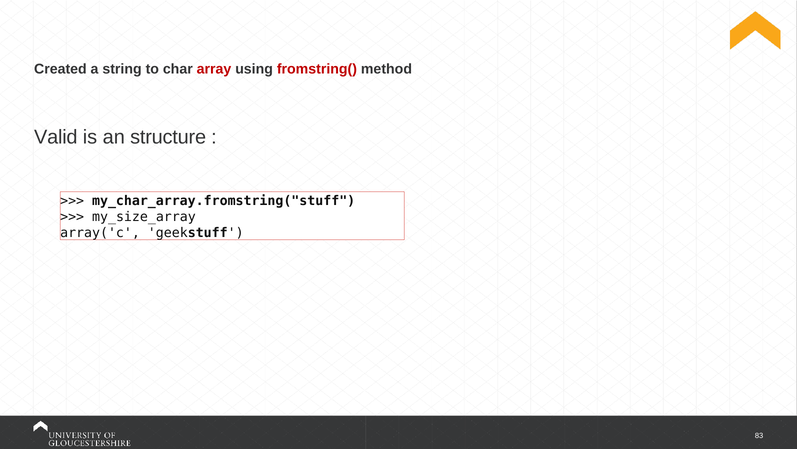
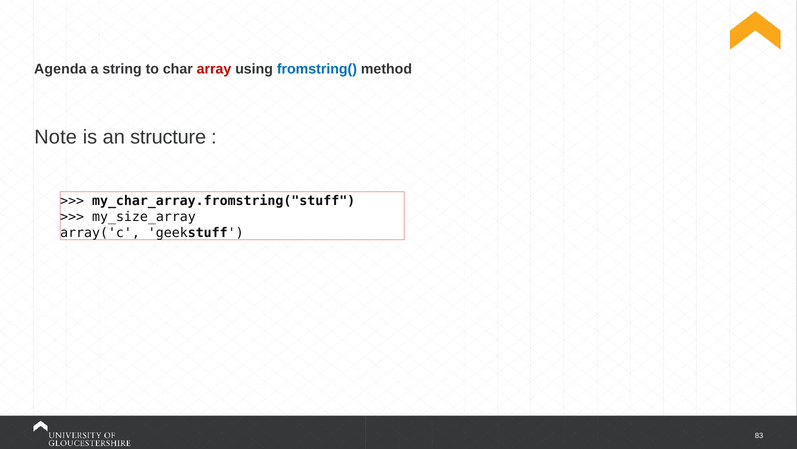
Created: Created -> Agenda (60, 69)
fromstring( colour: red -> blue (317, 69)
Valid: Valid -> Note (56, 137)
